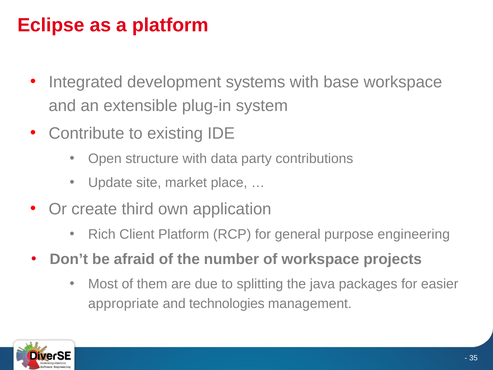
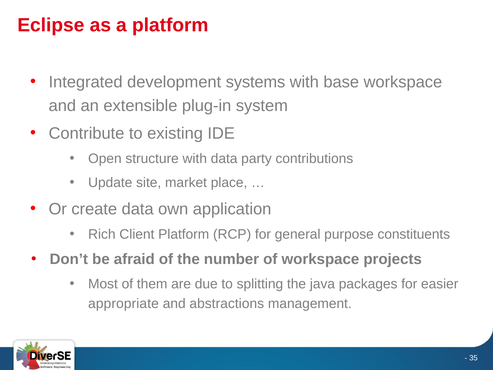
create third: third -> data (138, 209)
engineering: engineering -> constituents (414, 234)
technologies: technologies -> abstractions (227, 303)
